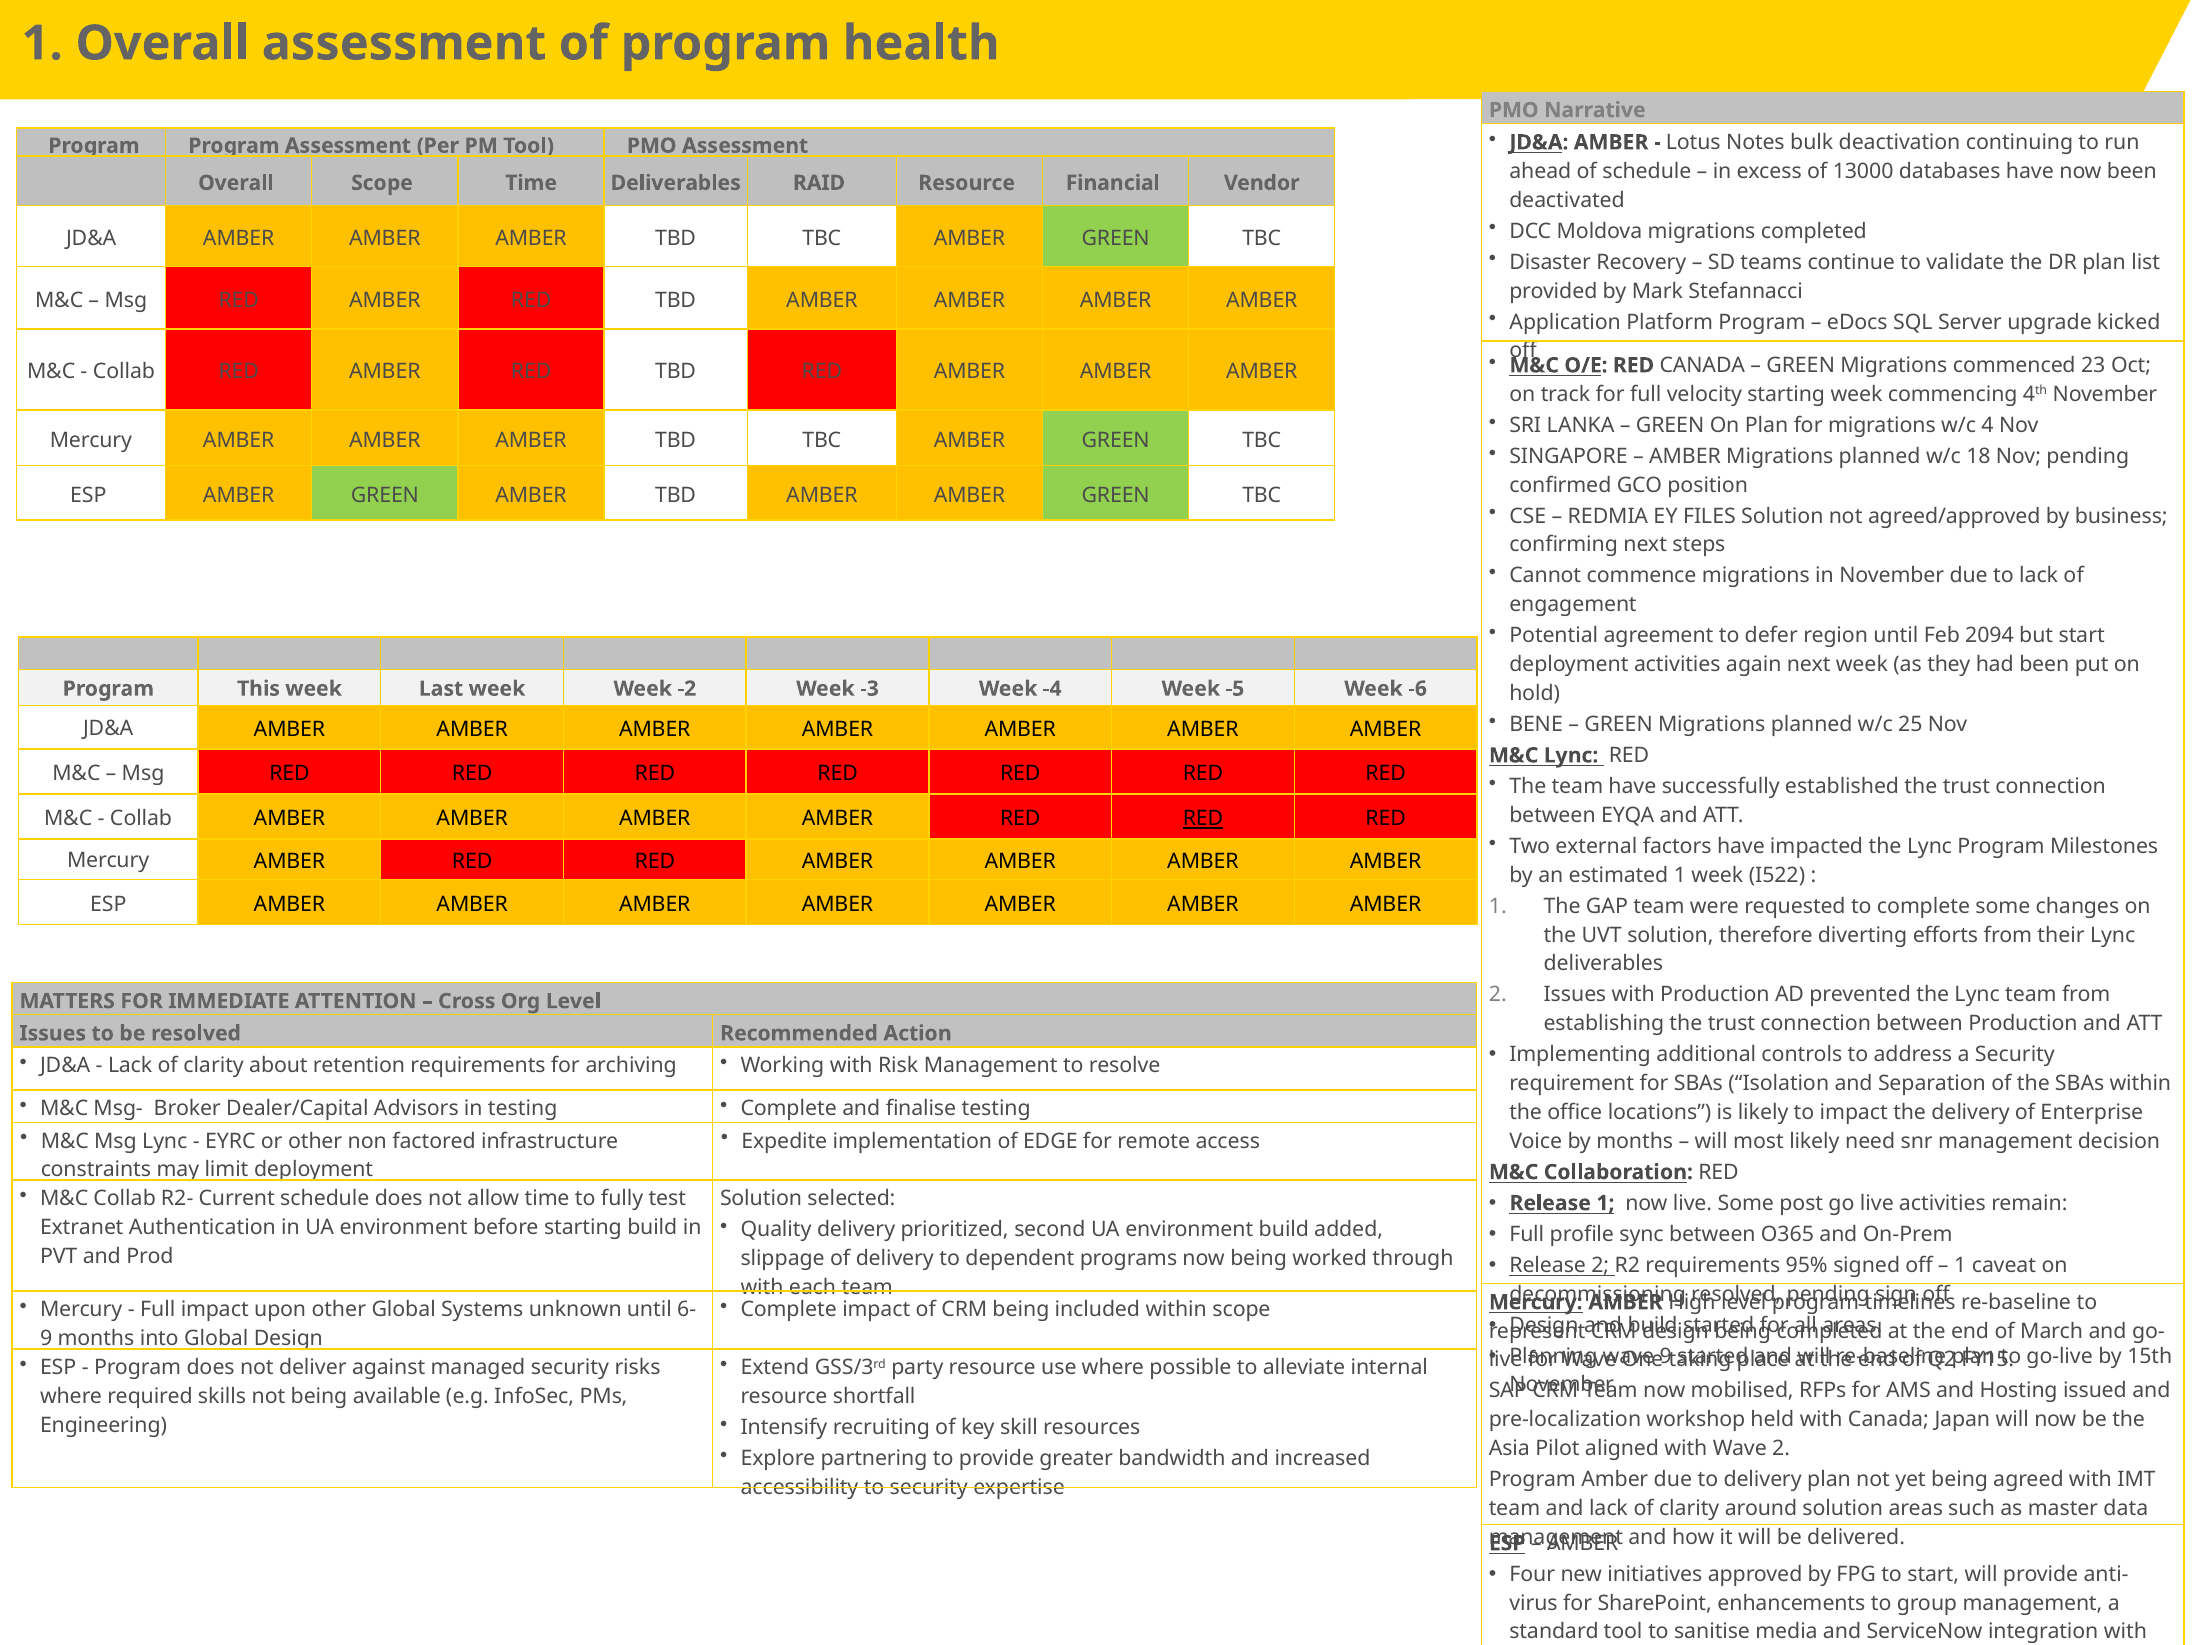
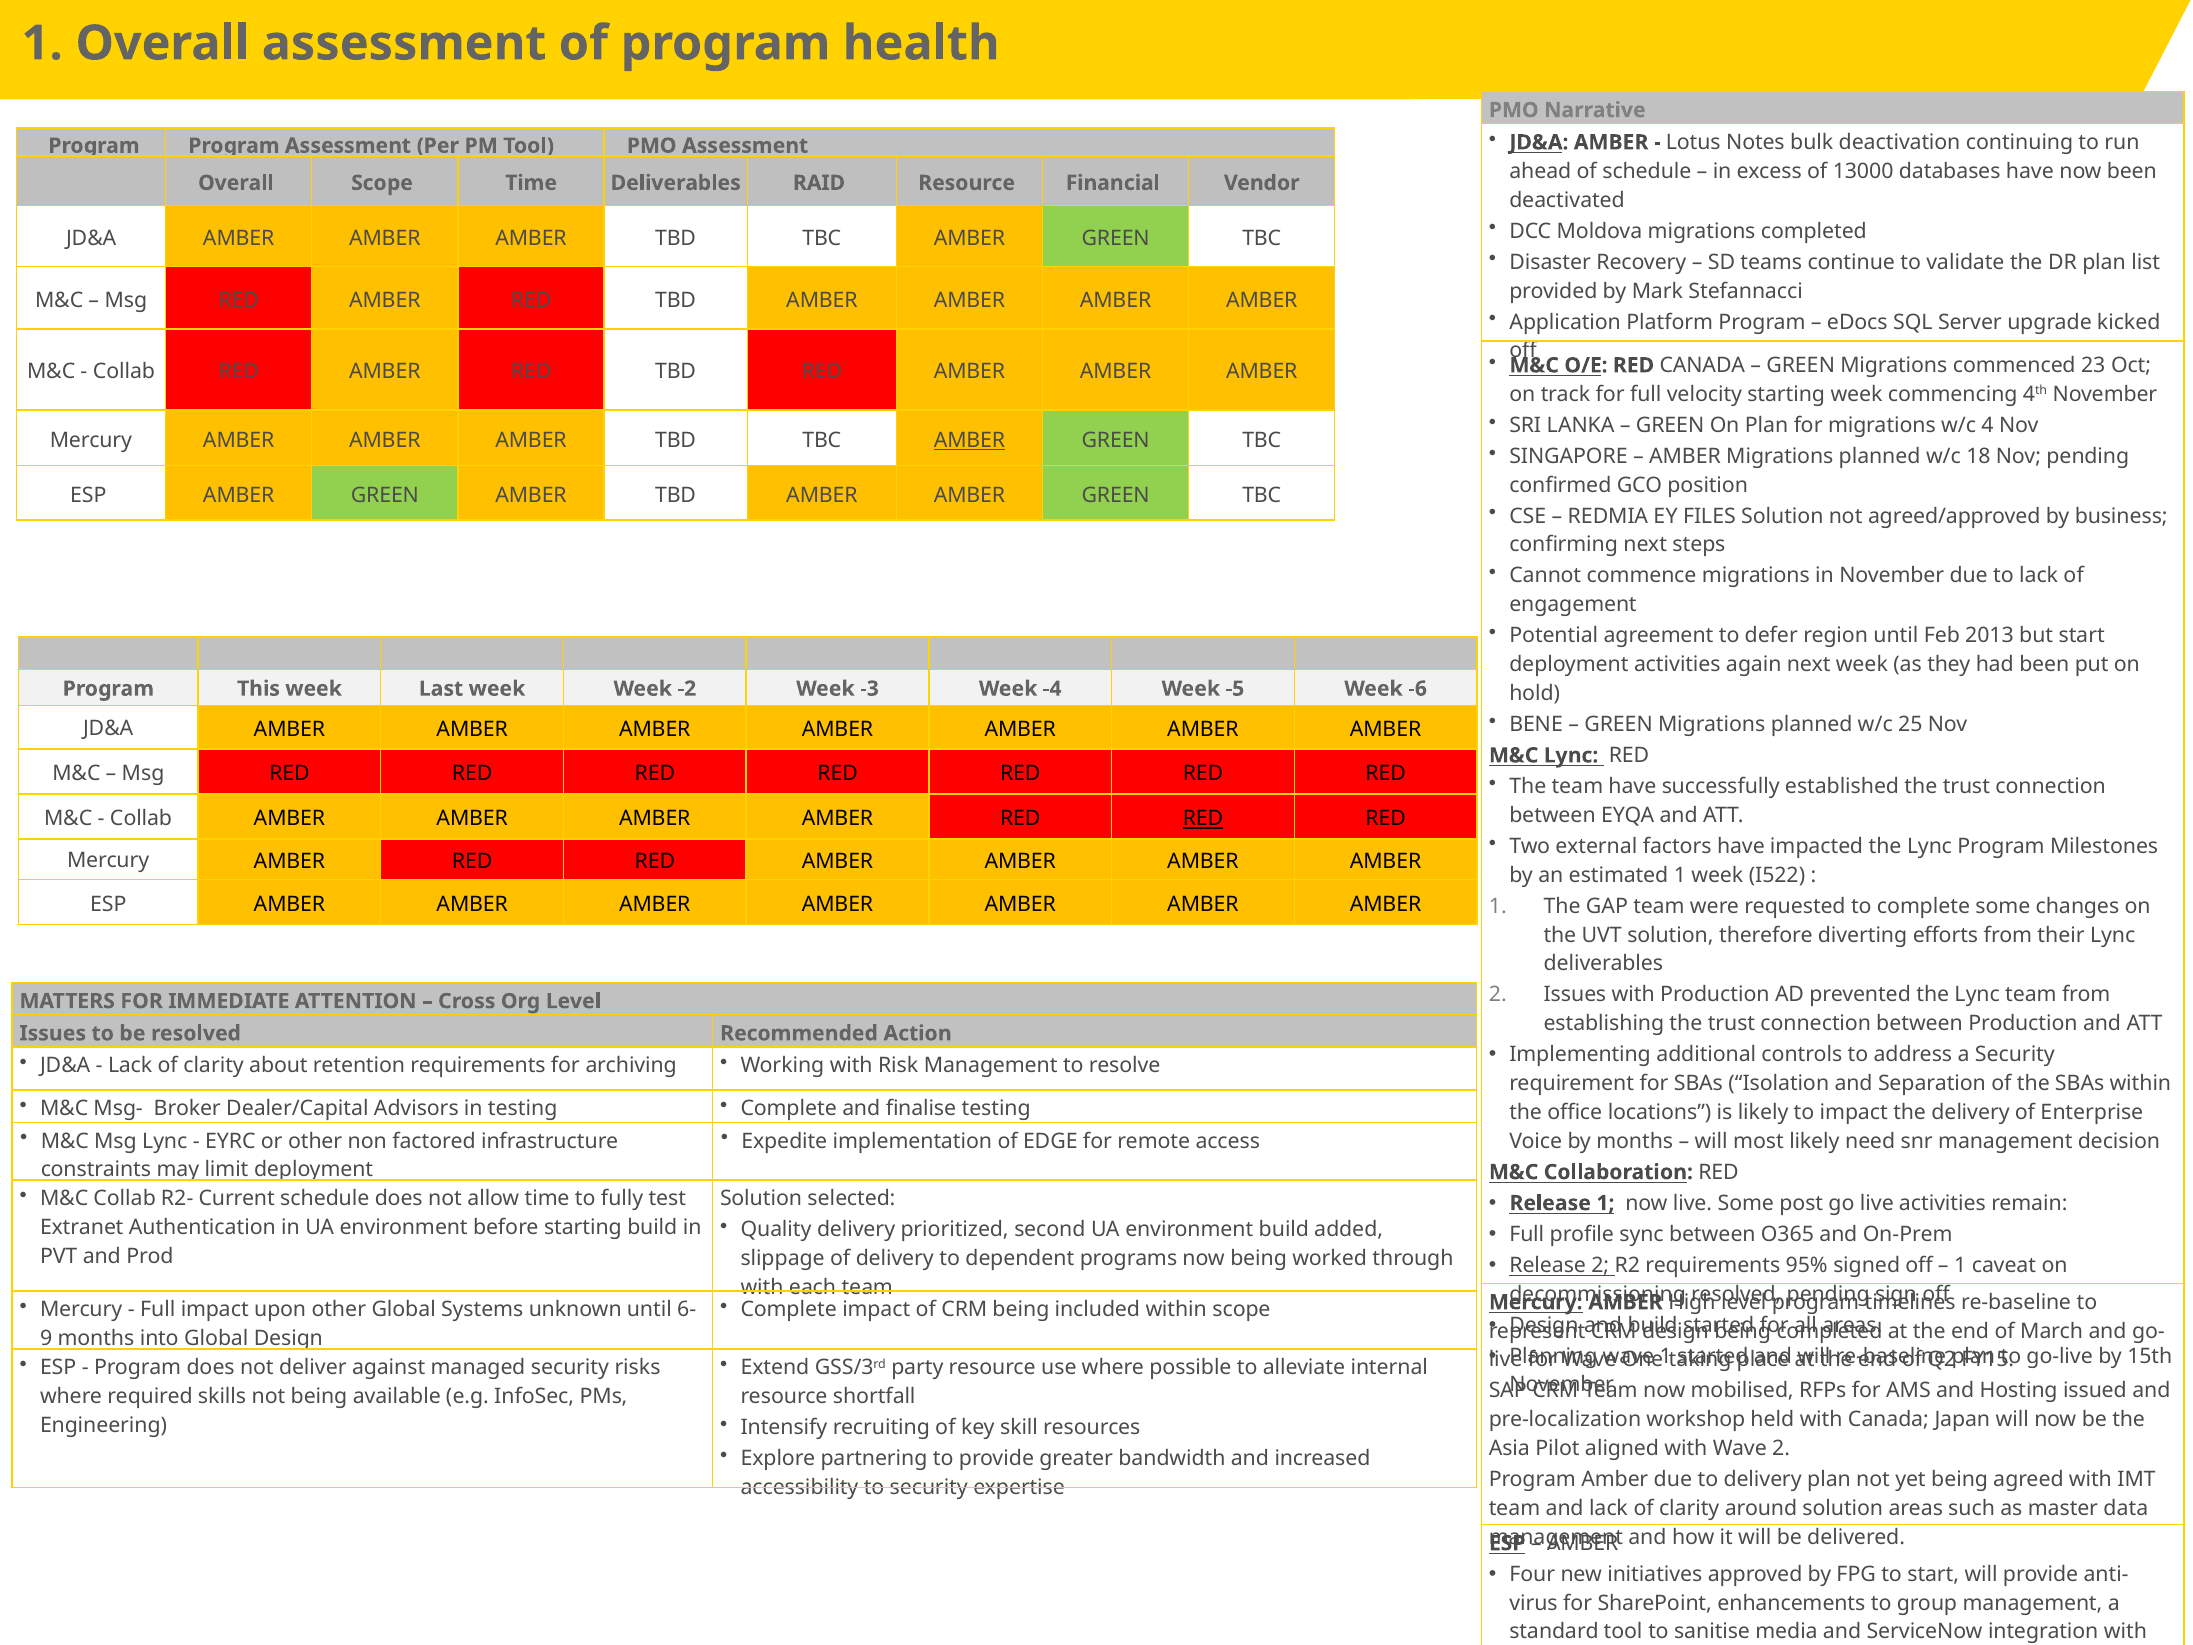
AMBER underline: none -> present (970, 440)
2094: 2094 -> 2013 (1989, 636)
9: 9 -> 1 (1666, 1356)
